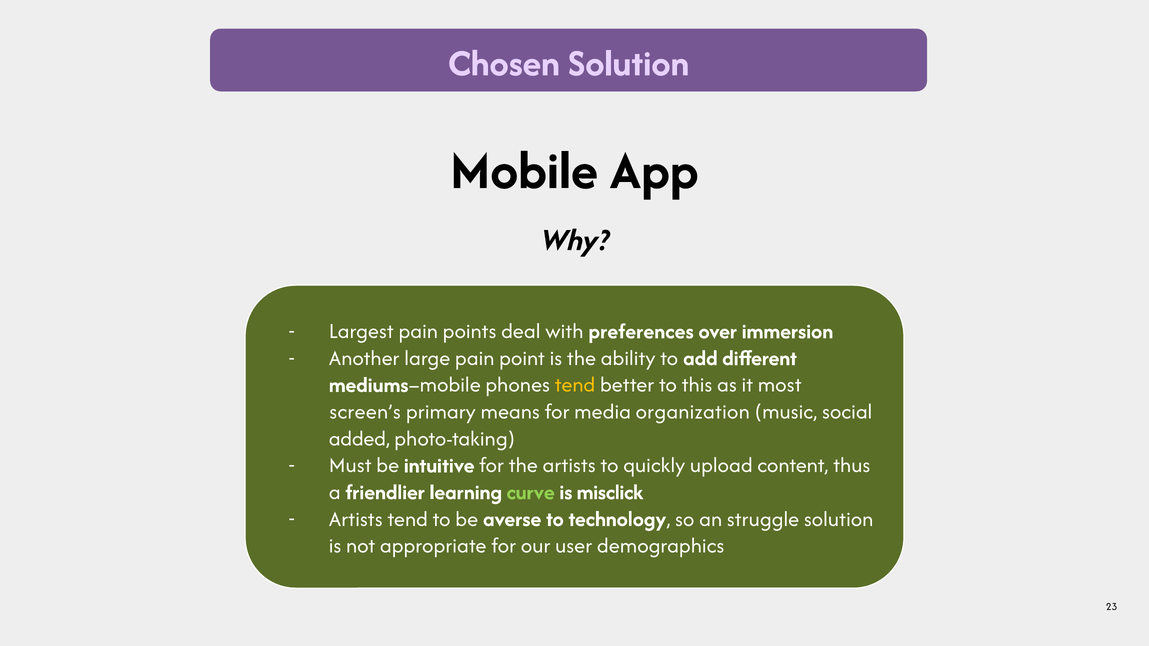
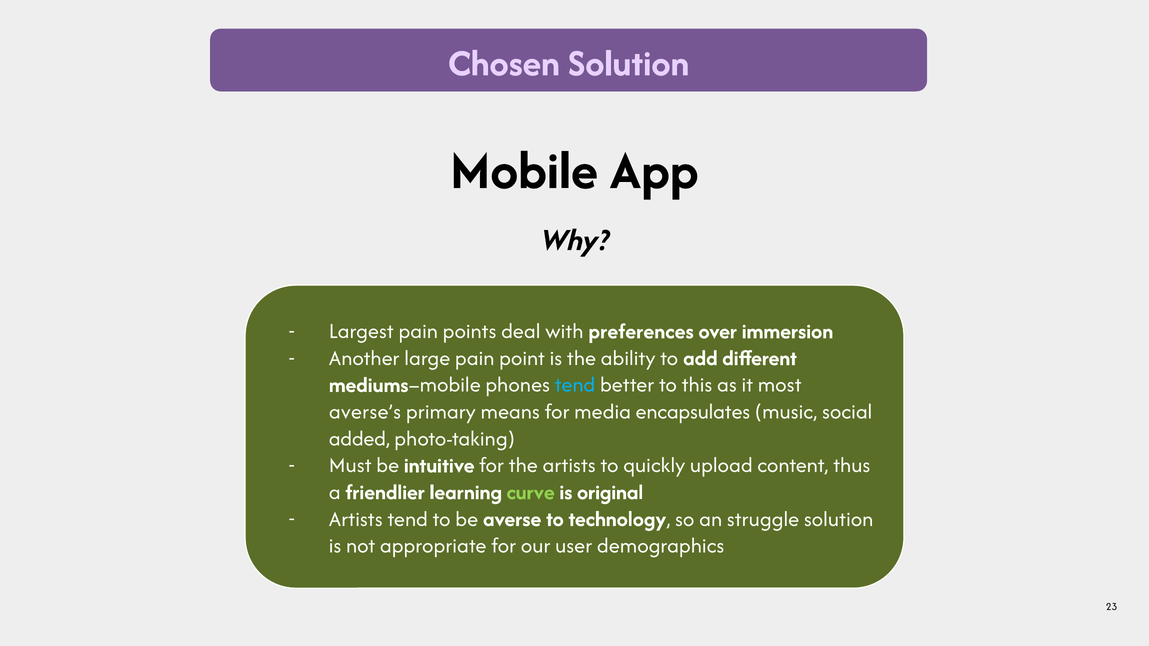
tend colour: yellow -> light blue (575, 385)
screen’s: screen’s -> averse’s (365, 412)
organization: organization -> encapsulates (693, 412)
misclick: misclick -> original (610, 492)
